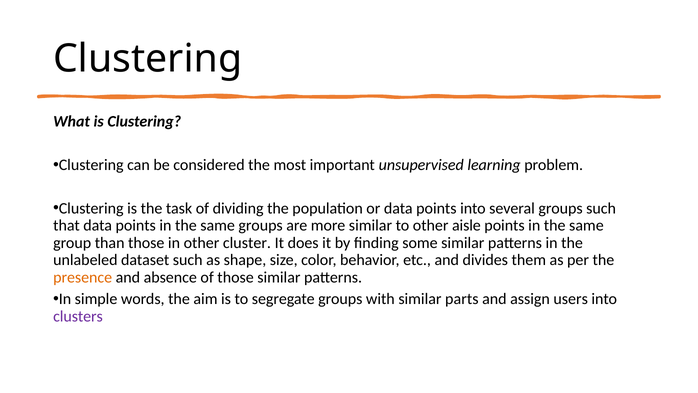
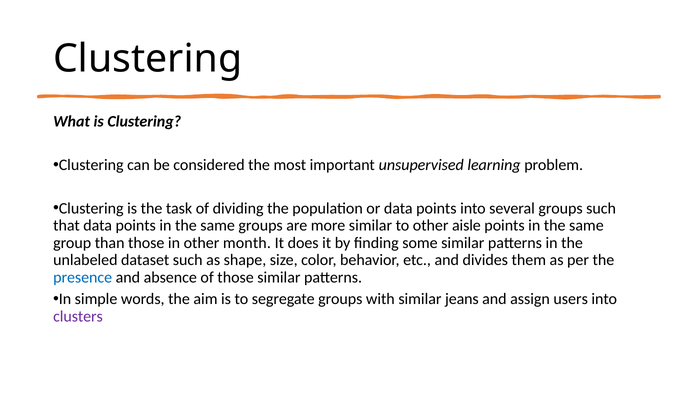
cluster: cluster -> month (247, 243)
presence colour: orange -> blue (83, 277)
parts: parts -> jeans (462, 299)
